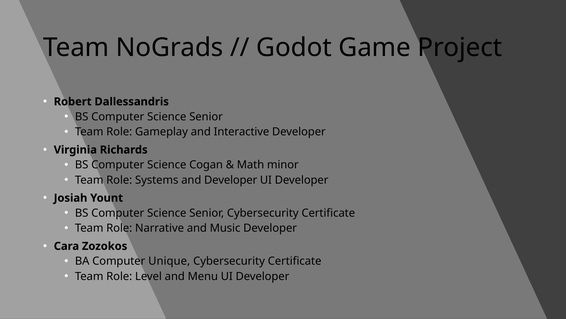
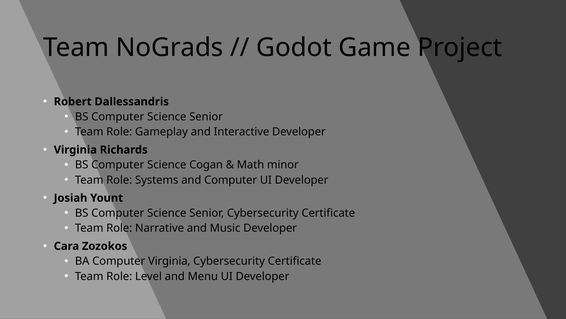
and Developer: Developer -> Computer (231, 180)
Computer Unique: Unique -> Virginia (169, 261)
